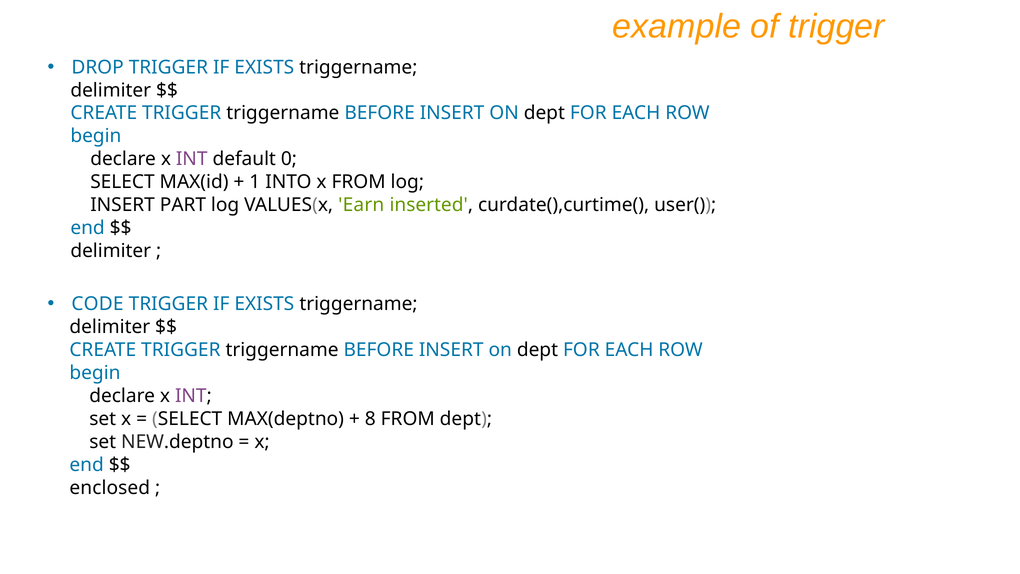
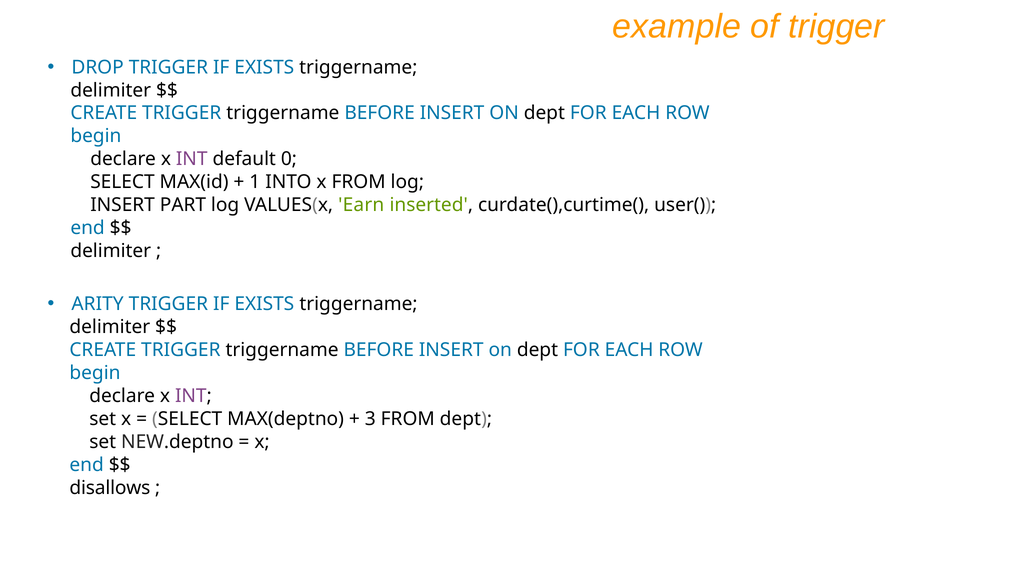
CODE: CODE -> ARITY (98, 304)
8: 8 -> 3 (370, 419)
enclosed: enclosed -> disallows (110, 488)
